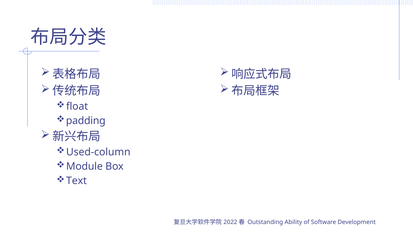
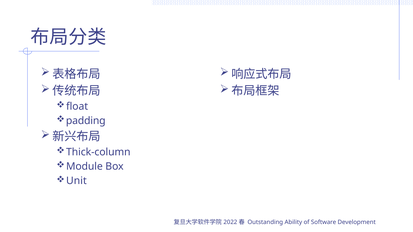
Used-column: Used-column -> Thick-column (98, 152)
Text: Text -> Unit (76, 181)
